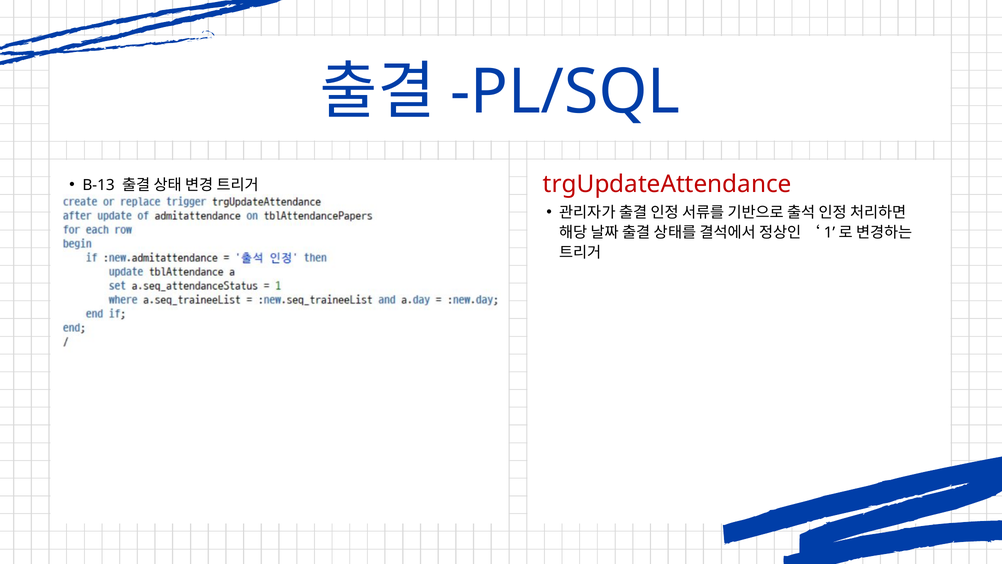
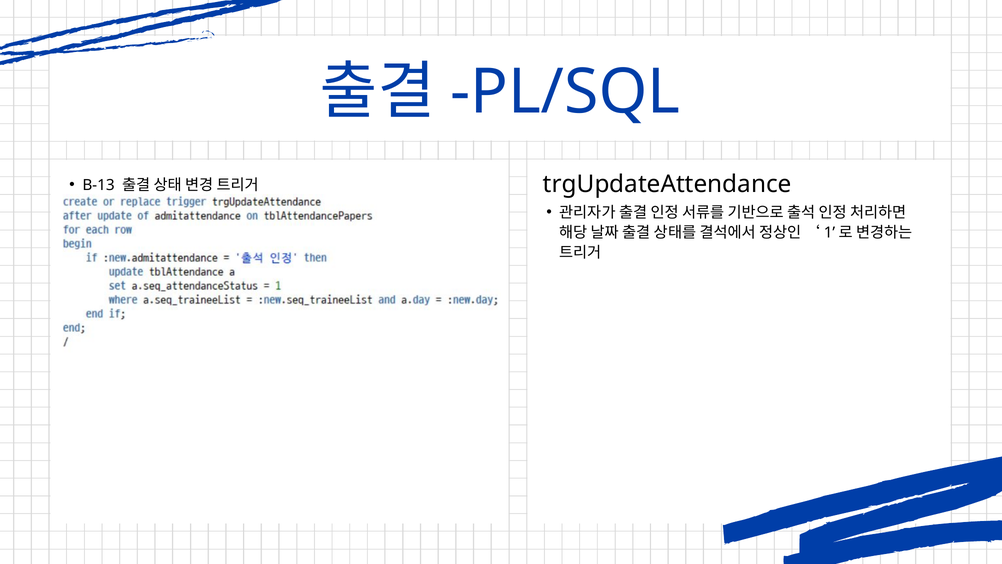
trgUpdateAttendance colour: red -> black (667, 184)
